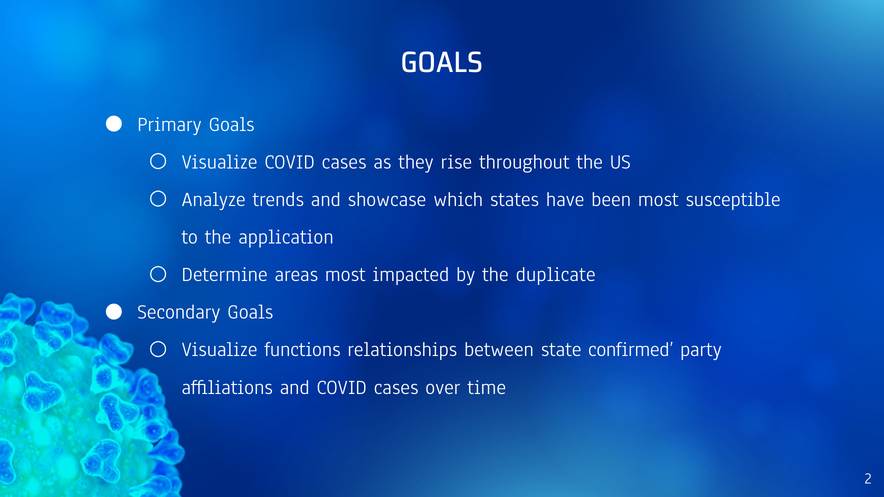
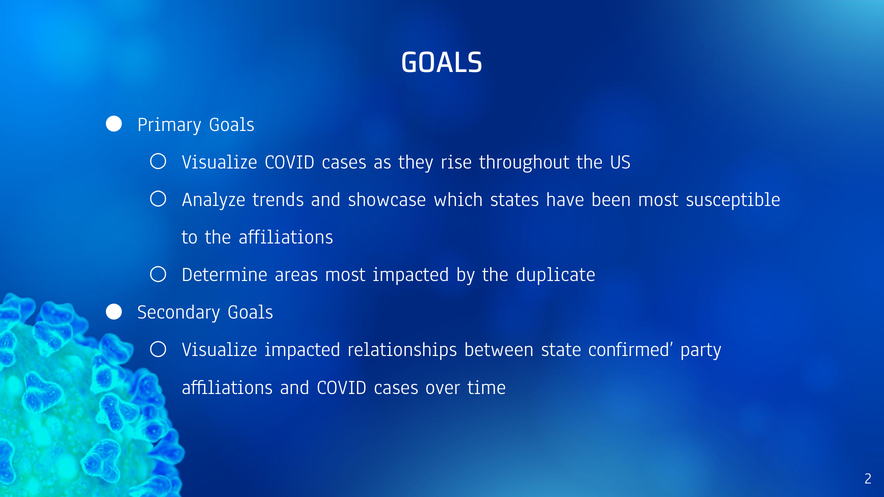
the application: application -> affiliations (286, 237)
Visualize functions: functions -> impacted (303, 350)
